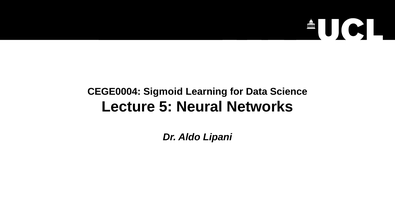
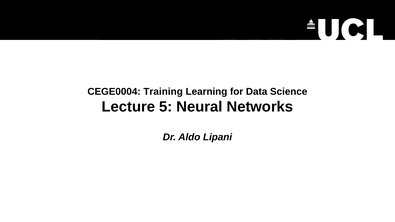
Sigmoid: Sigmoid -> Training (163, 92)
